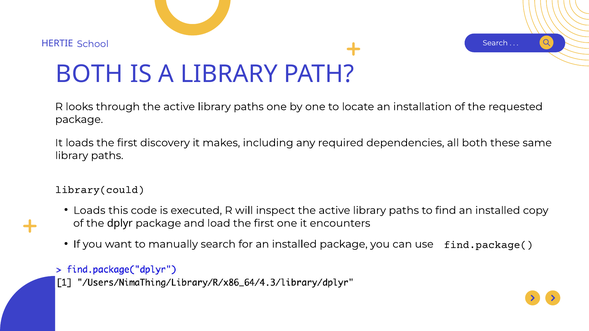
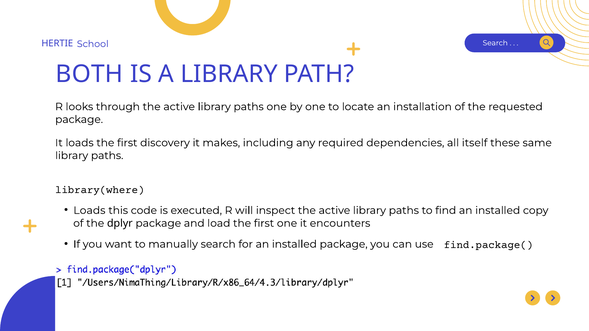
all both: both -> itself (475, 143)
library(could: library(could -> library(where (100, 190)
